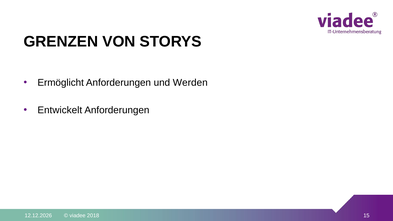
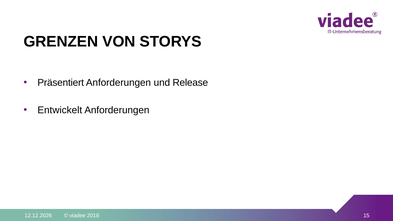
Ermöglicht: Ermöglicht -> Präsentiert (61, 83)
Werden: Werden -> Release (190, 83)
